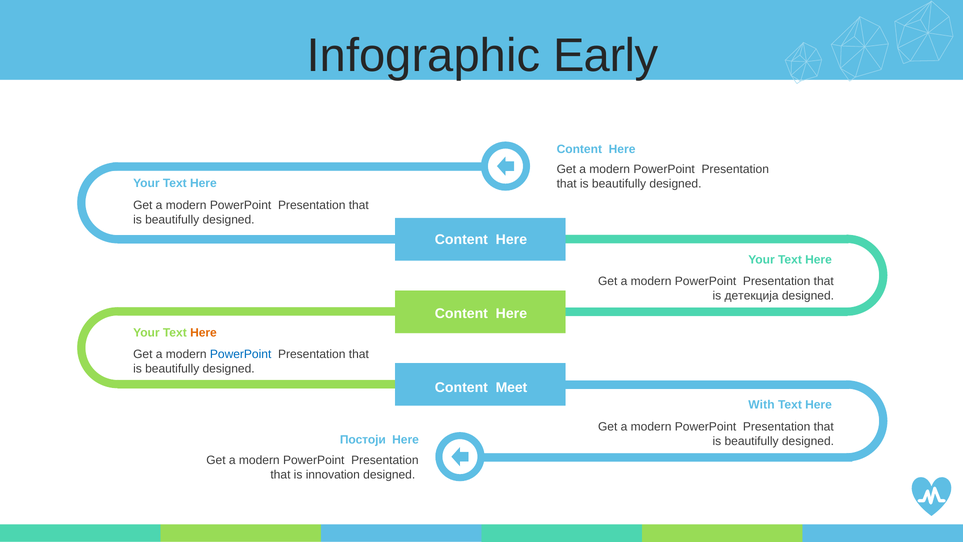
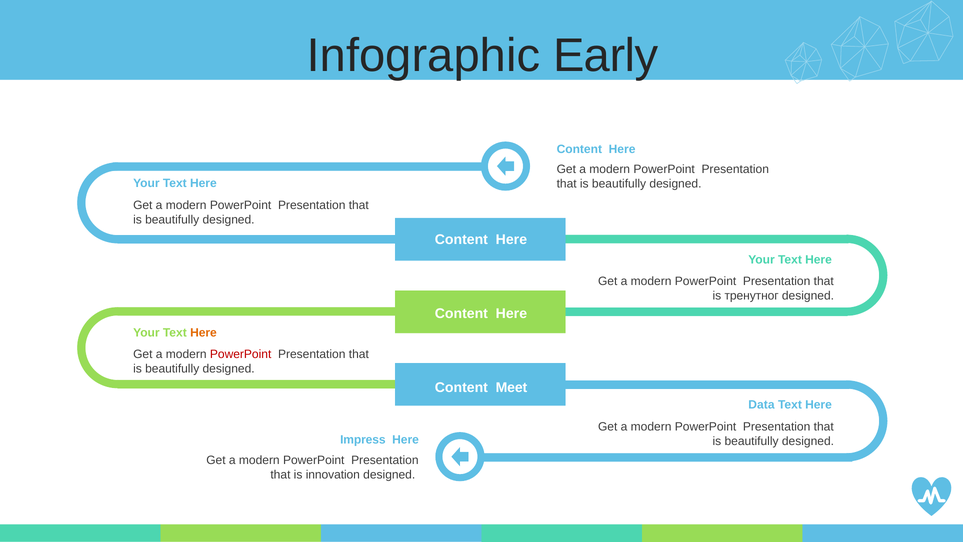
детекција: детекција -> тренутног (752, 296)
PowerPoint colour: blue -> red (241, 354)
With: With -> Data (761, 405)
Постоји: Постоји -> Impress (363, 440)
